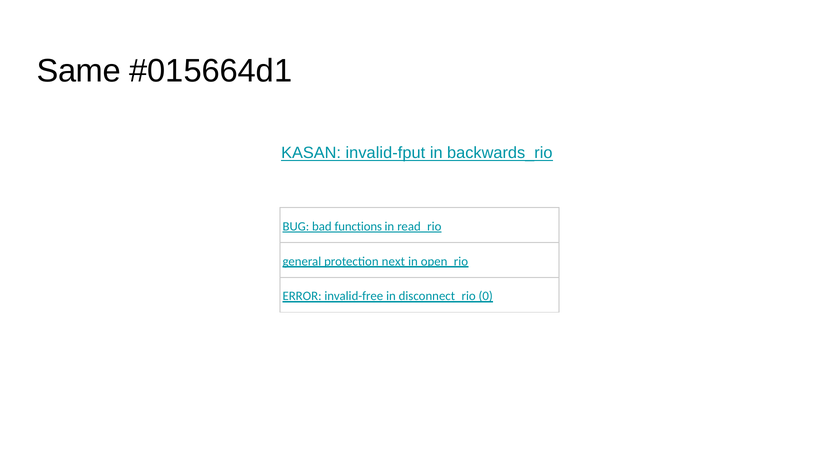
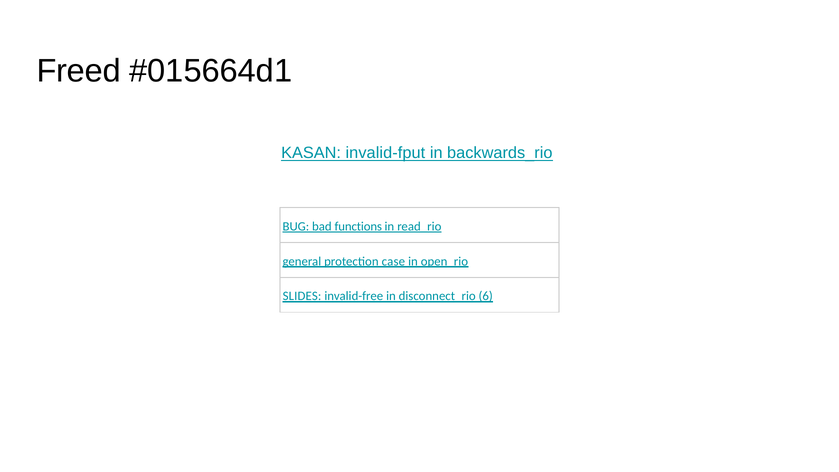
Same: Same -> Freed (79, 71)
next: next -> case (393, 261)
ERROR: ERROR -> SLIDES (302, 296)
0: 0 -> 6 (486, 296)
